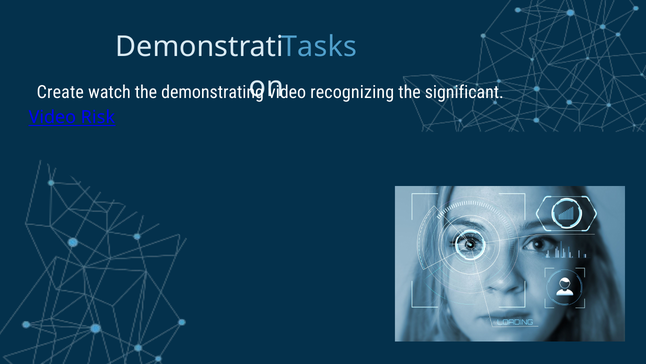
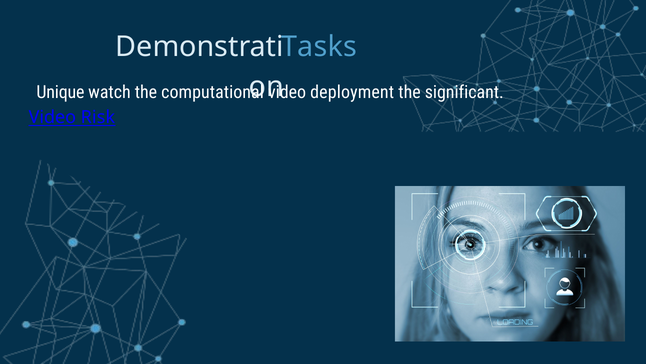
Create: Create -> Unique (60, 92)
demonstrating: demonstrating -> computational (213, 92)
recognizing: recognizing -> deployment (352, 92)
